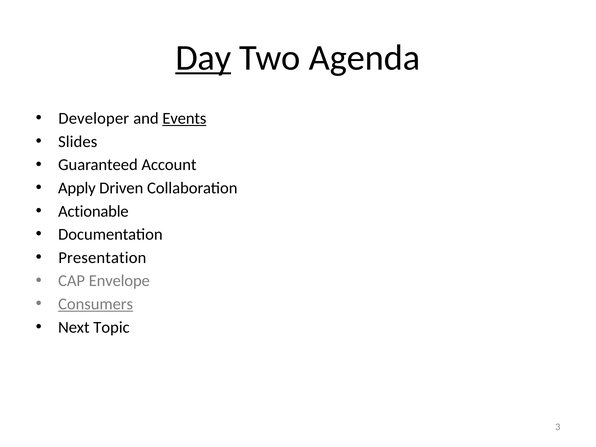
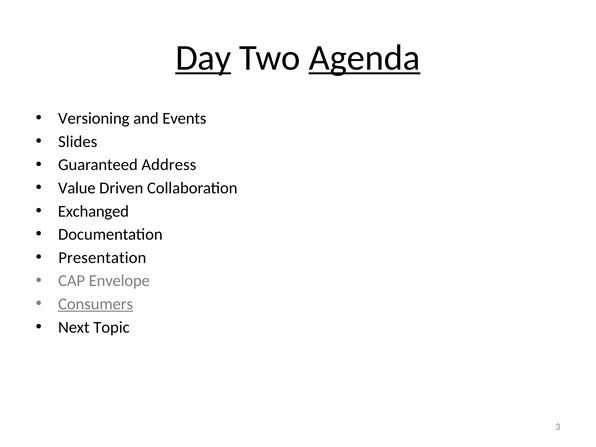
Agenda underline: none -> present (365, 58)
Developer: Developer -> Versioning (94, 118)
Events underline: present -> none (184, 118)
Account: Account -> Address (169, 165)
Apply: Apply -> Value (77, 188)
Actionable: Actionable -> Exchanged (93, 211)
